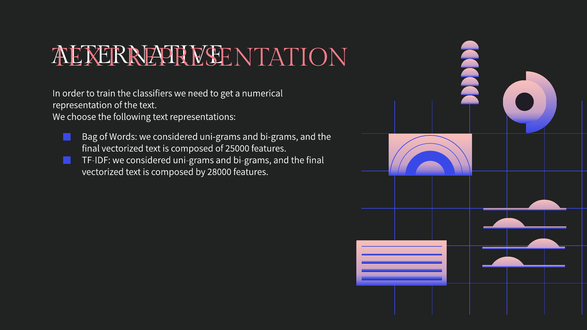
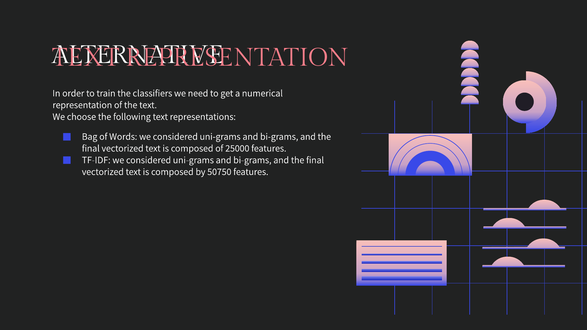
28000: 28000 -> 50750 (219, 172)
